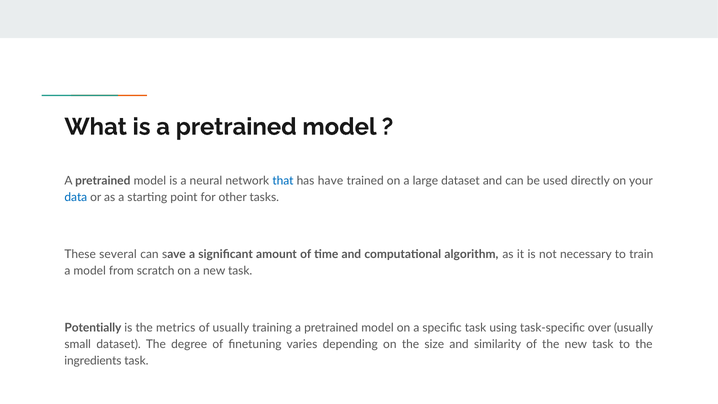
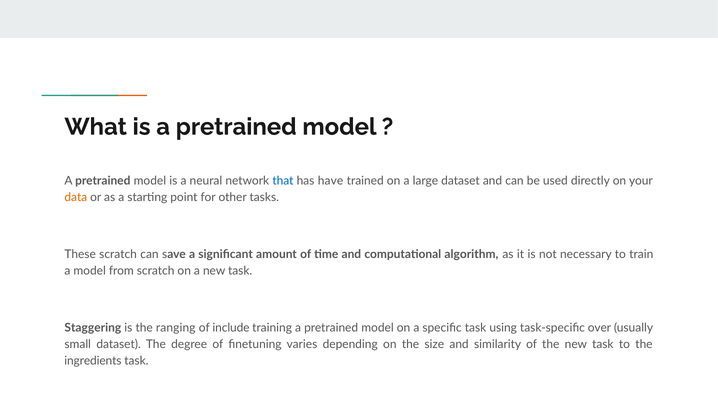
data colour: blue -> orange (76, 197)
These several: several -> scratch (118, 254)
Potentially: Potentially -> Staggering (93, 327)
metrics: metrics -> ranging (176, 327)
of usually: usually -> include (231, 327)
